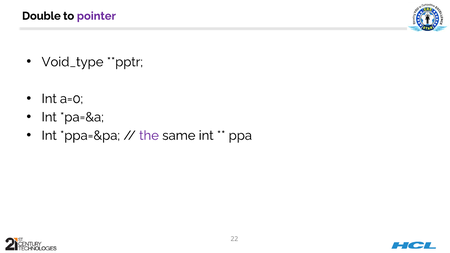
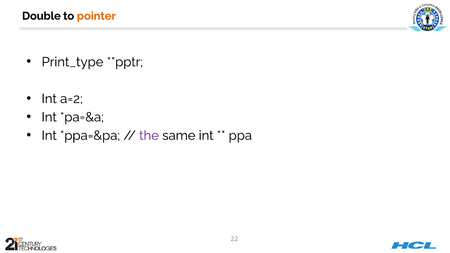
pointer colour: purple -> orange (96, 16)
Void_type: Void_type -> Print_type (73, 62)
a=0: a=0 -> a=2 (71, 99)
